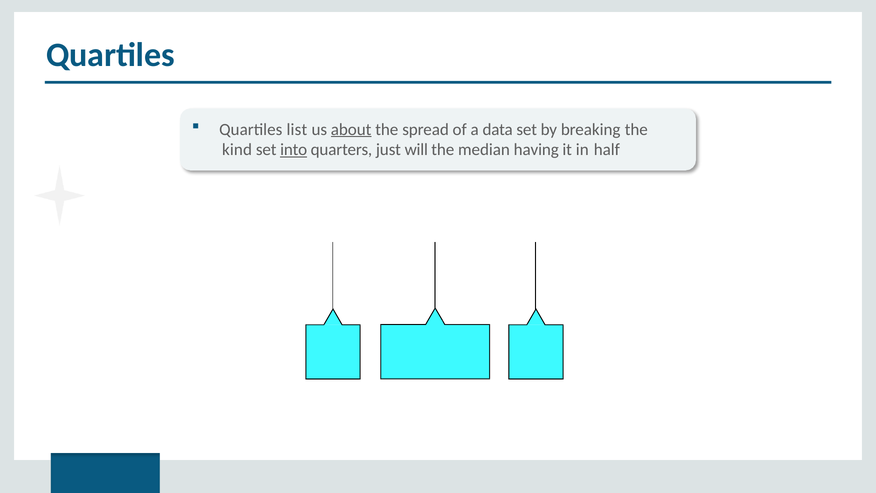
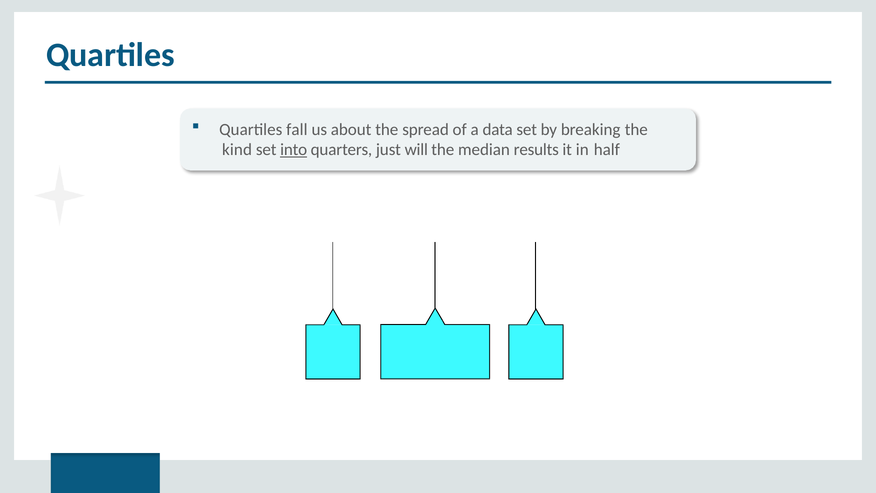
list: list -> fall (297, 129)
about underline: present -> none (351, 129)
having: having -> results (536, 150)
